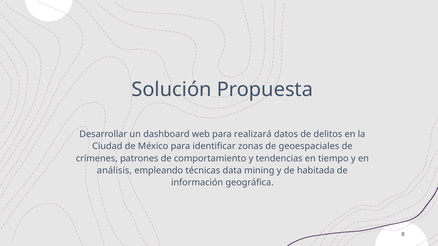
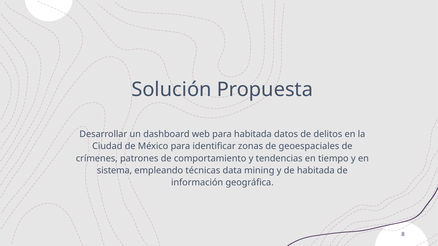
para realizará: realizará -> habitada (253, 134)
análisis: análisis -> sistema (115, 171)
